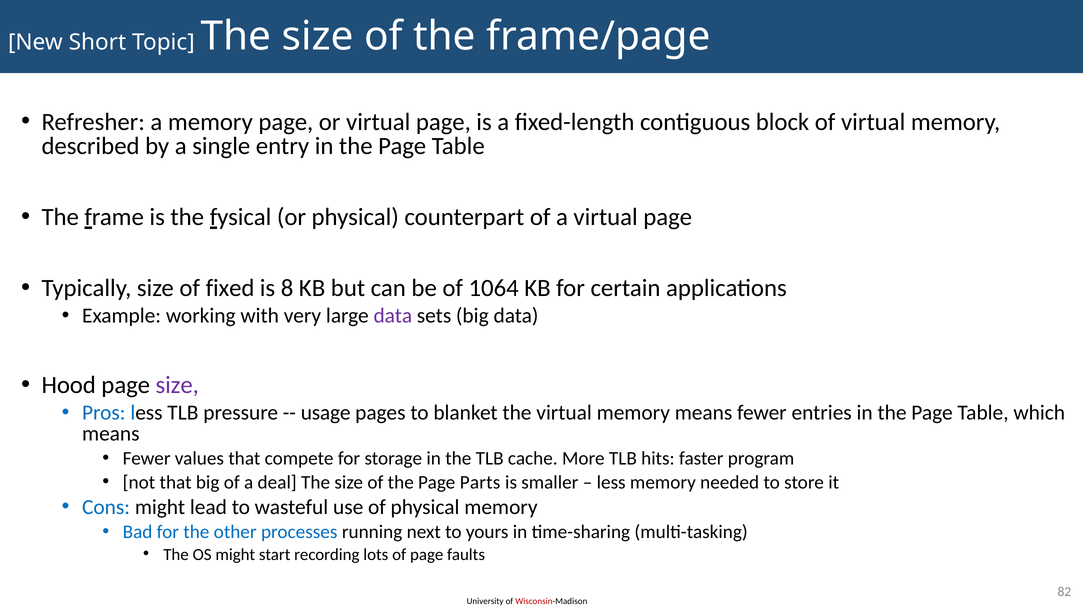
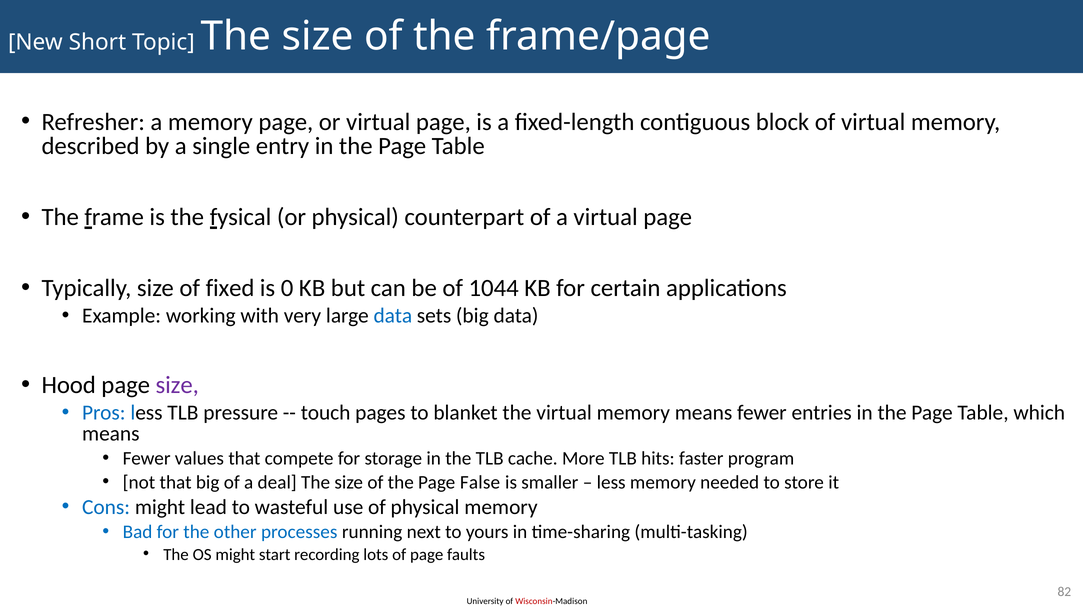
8: 8 -> 0 (287, 288)
1064: 1064 -> 1044 (494, 288)
data colour: purple -> blue (393, 316)
usage: usage -> touch (326, 413)
Parts: Parts -> False (480, 482)
